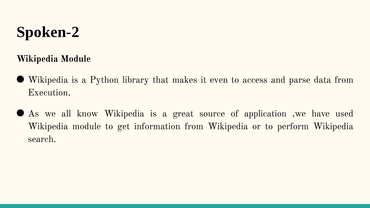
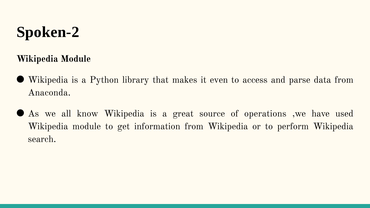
Execution: Execution -> Anaconda (49, 93)
application: application -> operations (265, 114)
